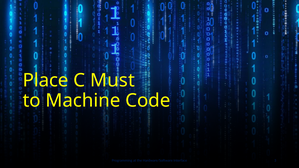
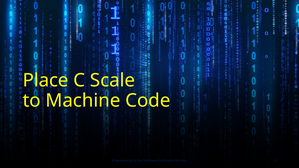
Must: Must -> Scale (113, 80)
